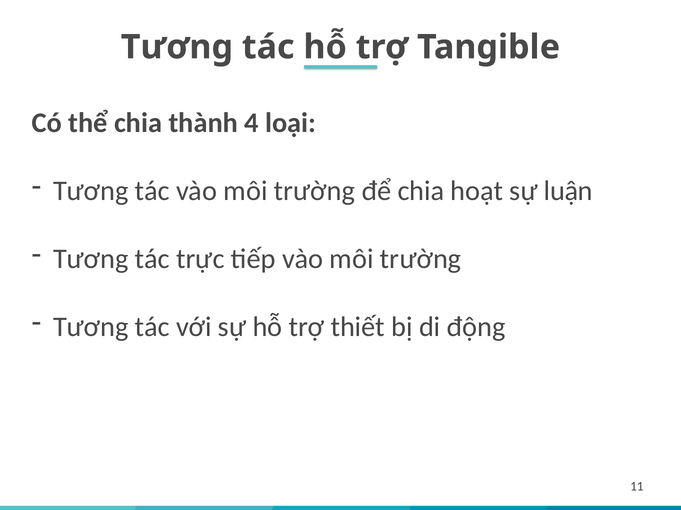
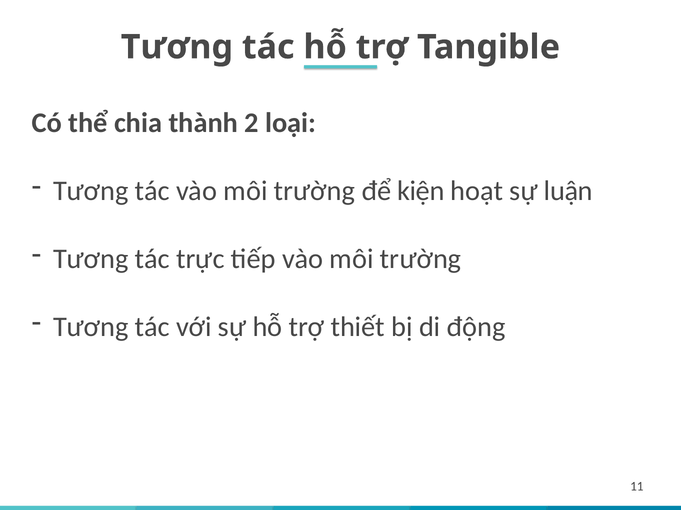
4: 4 -> 2 (252, 123)
để chia: chia -> kiện (421, 191)
